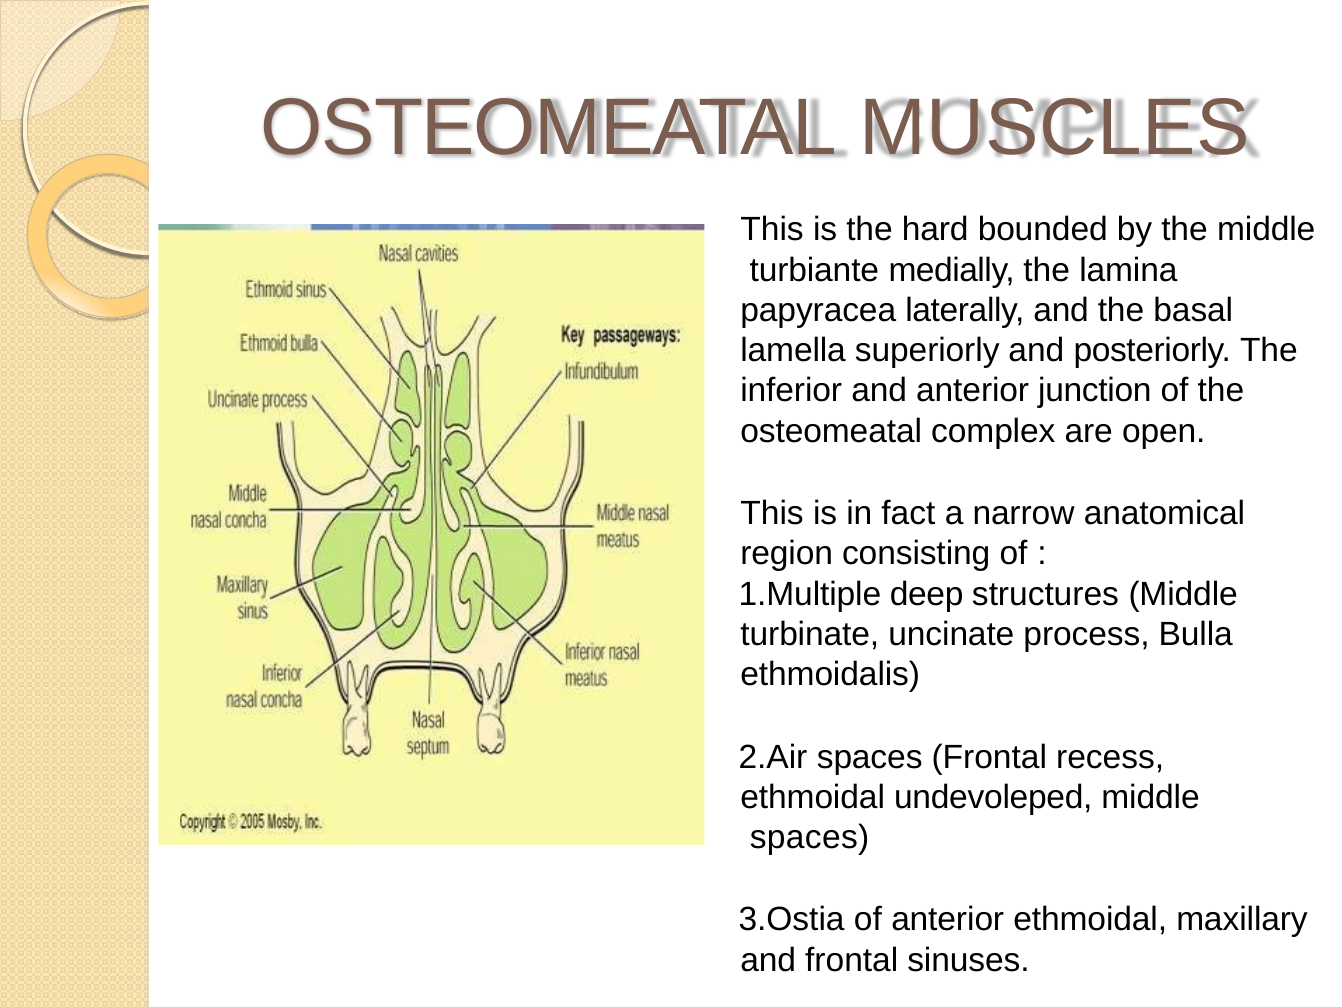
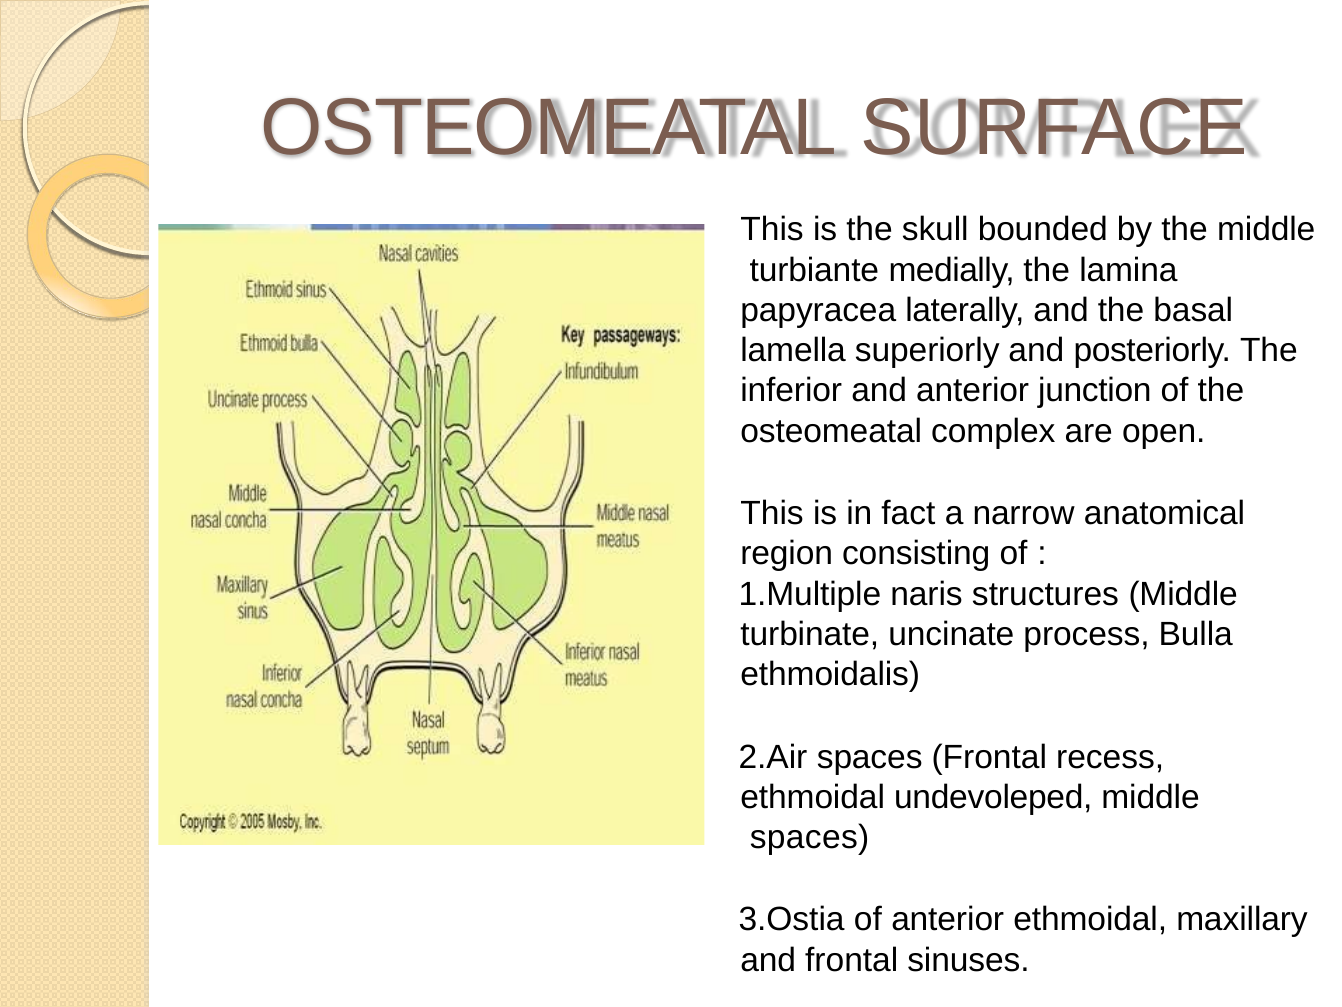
MUSCLES: MUSCLES -> SURFACE (1054, 128)
hard: hard -> skull (935, 230)
deep: deep -> naris (927, 594)
